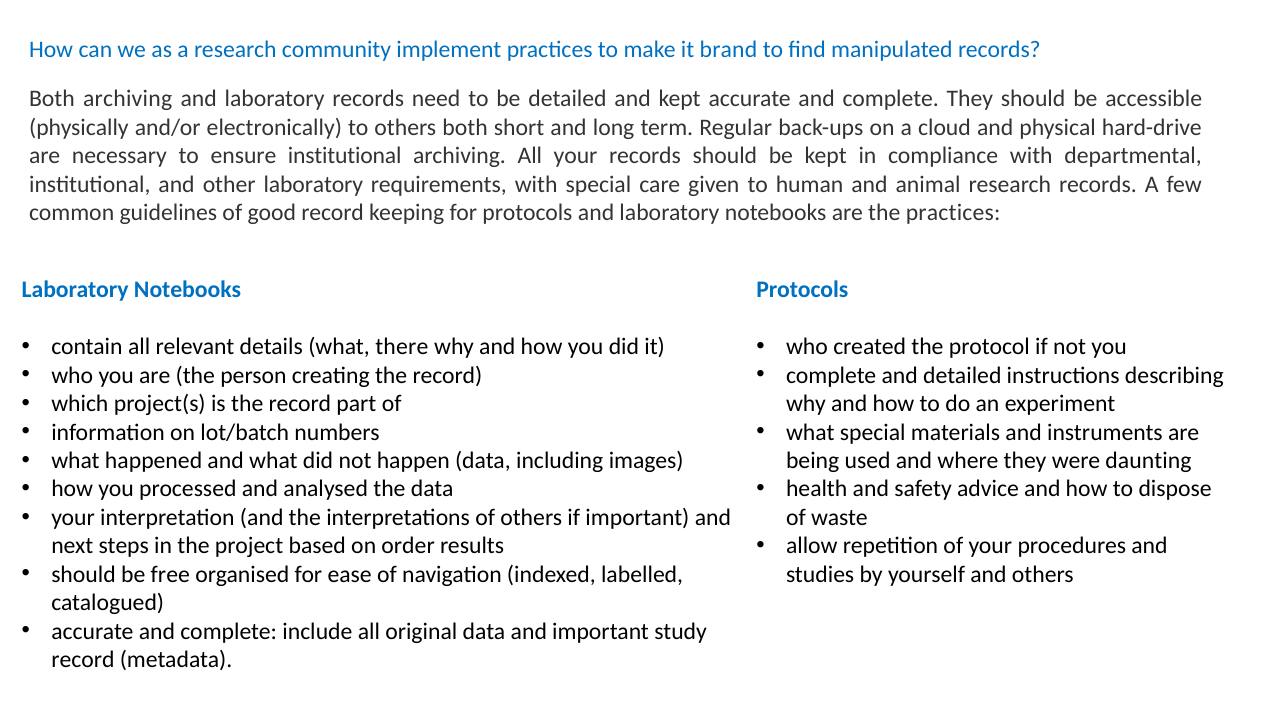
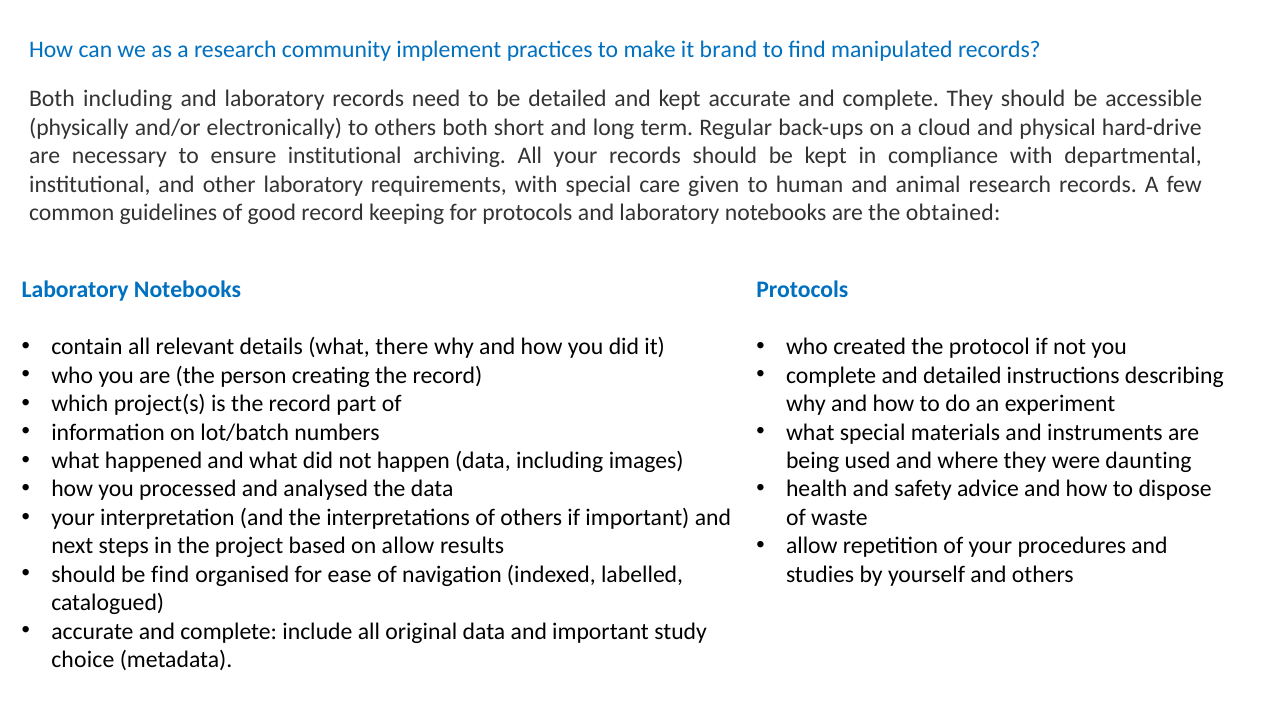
Both archiving: archiving -> including (128, 99)
the practices: practices -> obtained (953, 213)
on order: order -> allow (408, 546)
be free: free -> find (170, 575)
record: record -> choice (83, 660)
